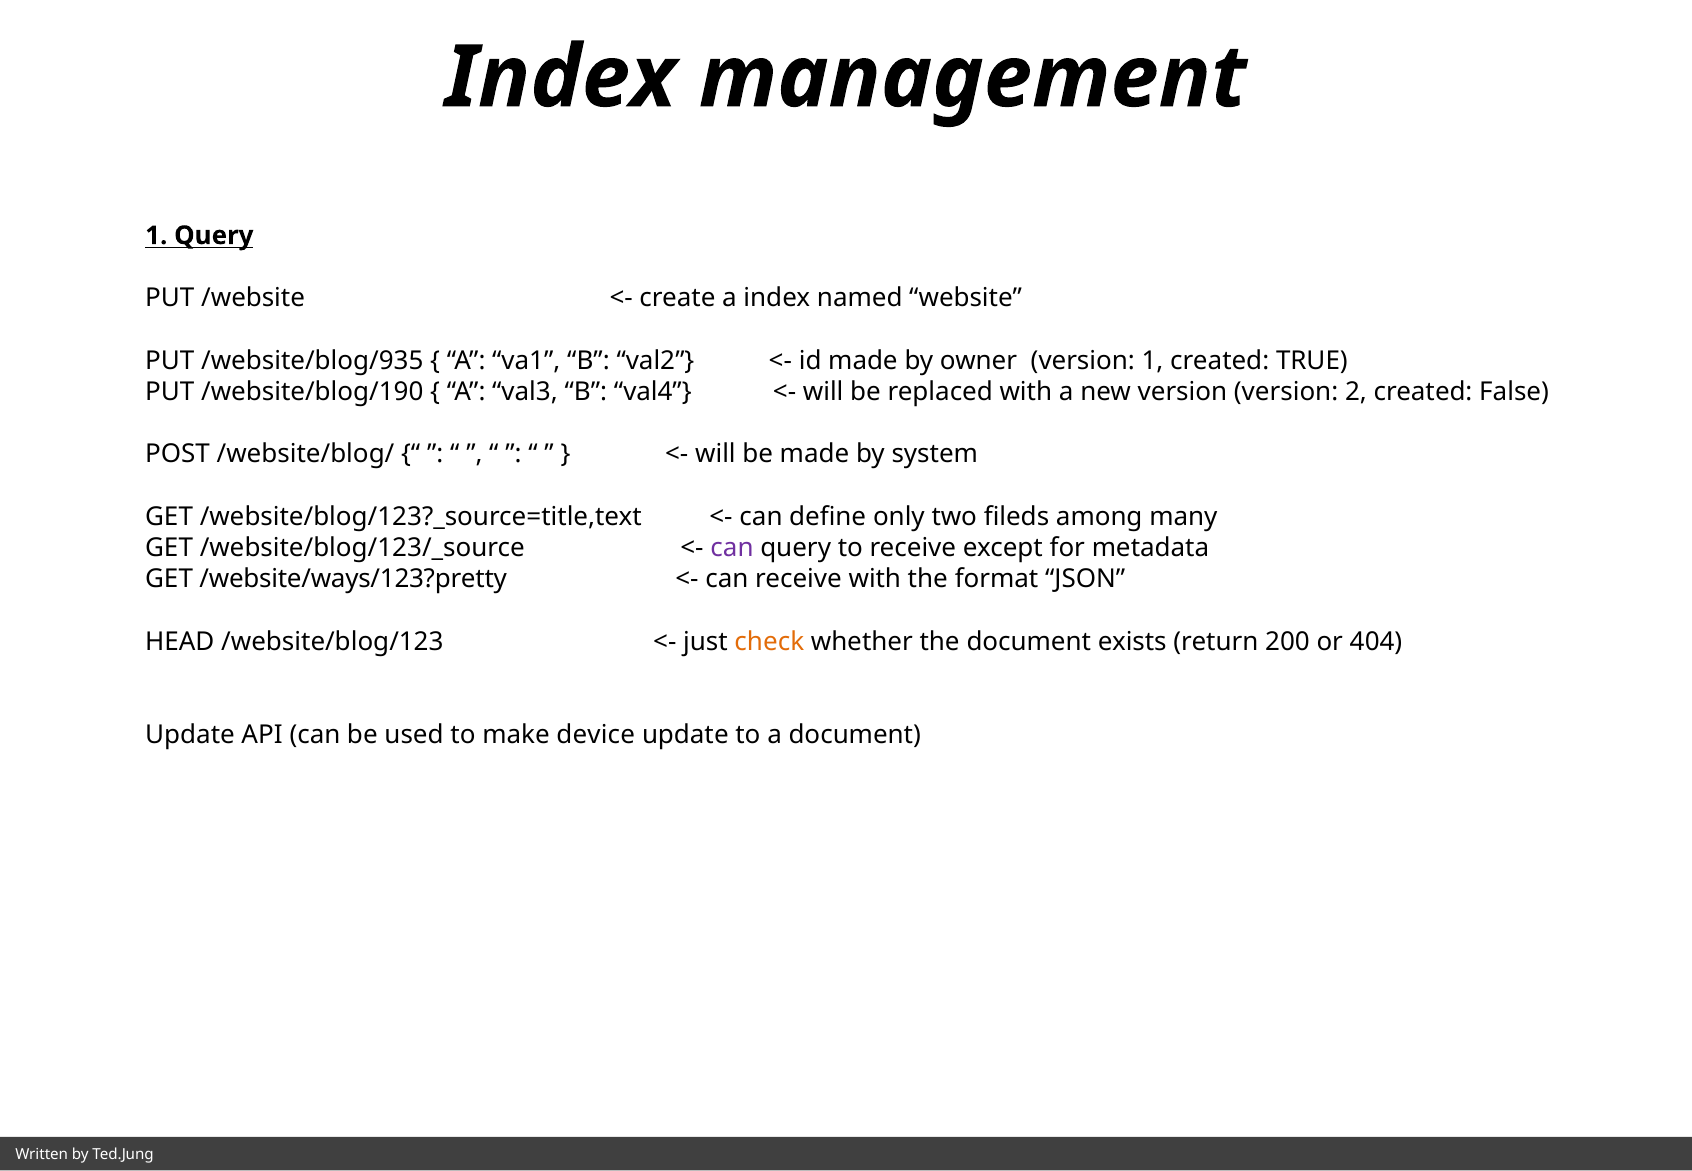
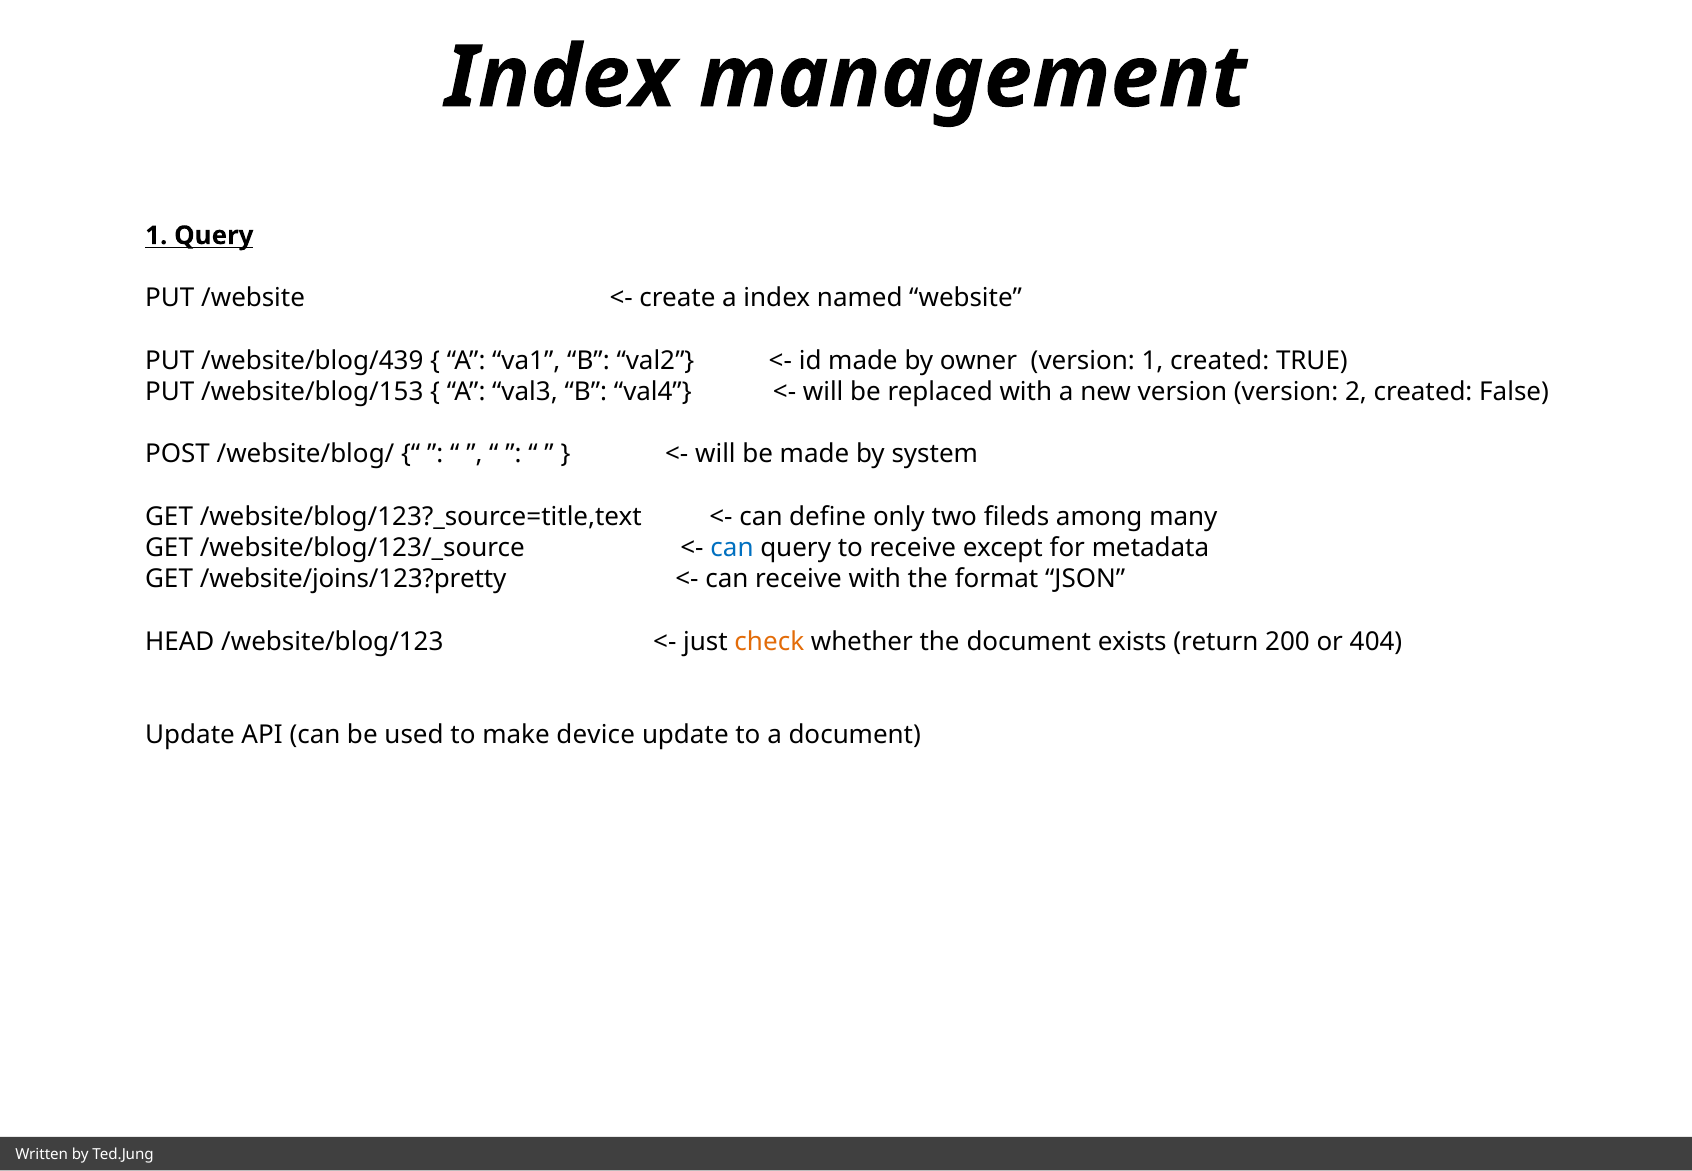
/website/blog/935: /website/blog/935 -> /website/blog/439 (312, 361)
/website/blog/190: /website/blog/190 -> /website/blog/153 (312, 392)
can colour: purple -> blue (732, 548)
/website/ways/123?pretty: /website/ways/123?pretty -> /website/joins/123?pretty (353, 579)
